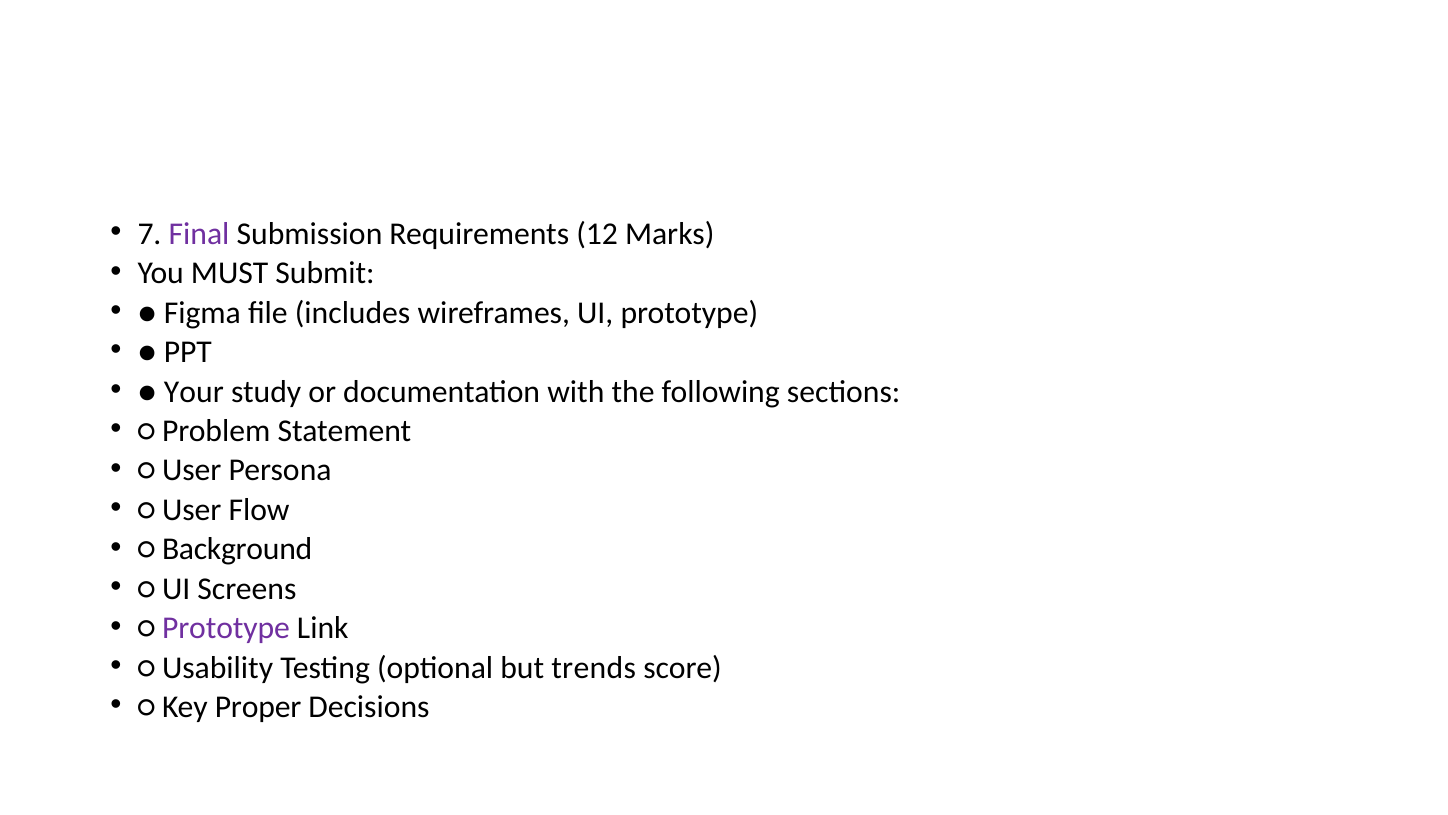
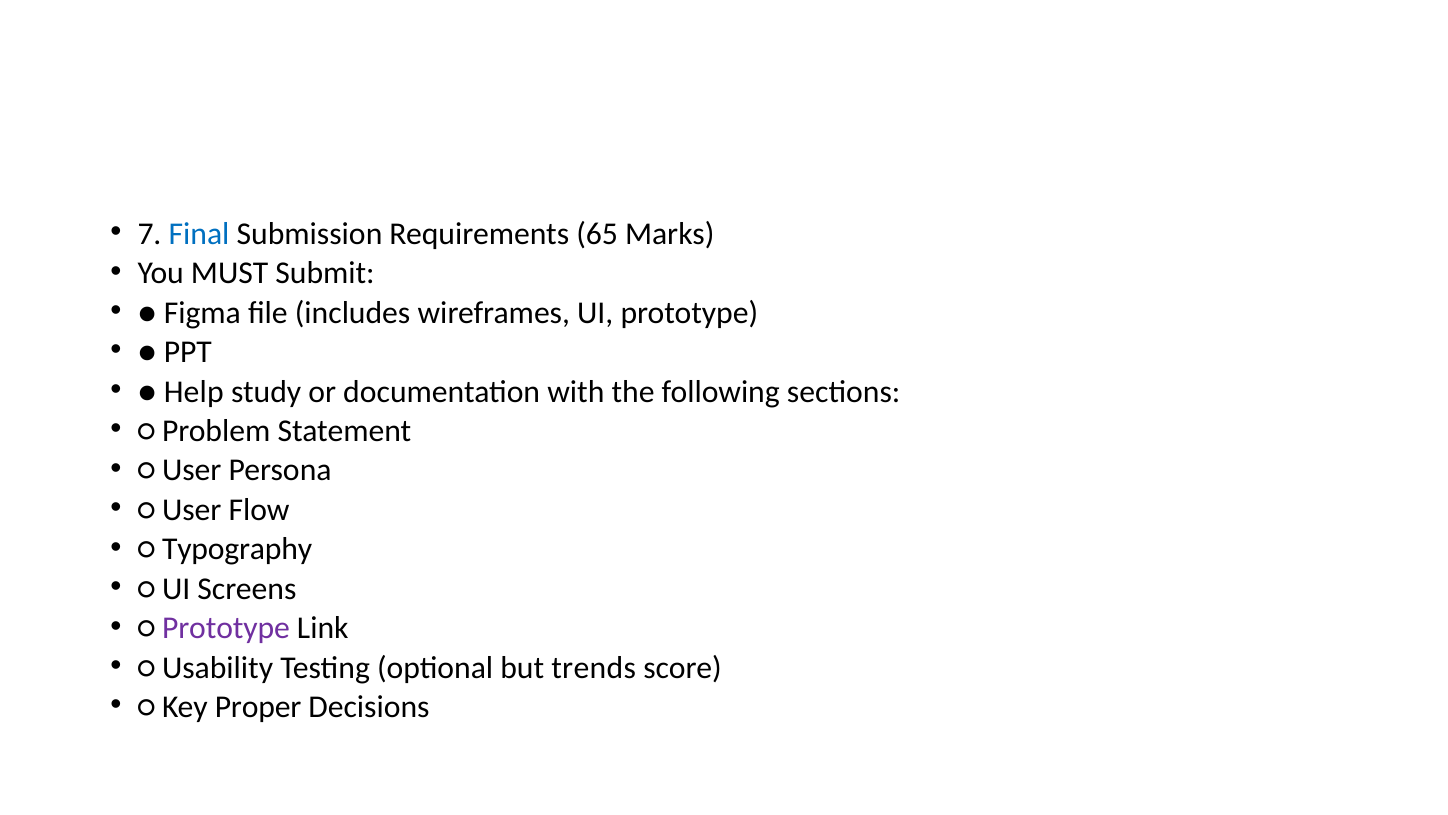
Final colour: purple -> blue (199, 234)
12: 12 -> 65 (597, 234)
Your: Your -> Help (194, 391)
Background: Background -> Typography (237, 549)
